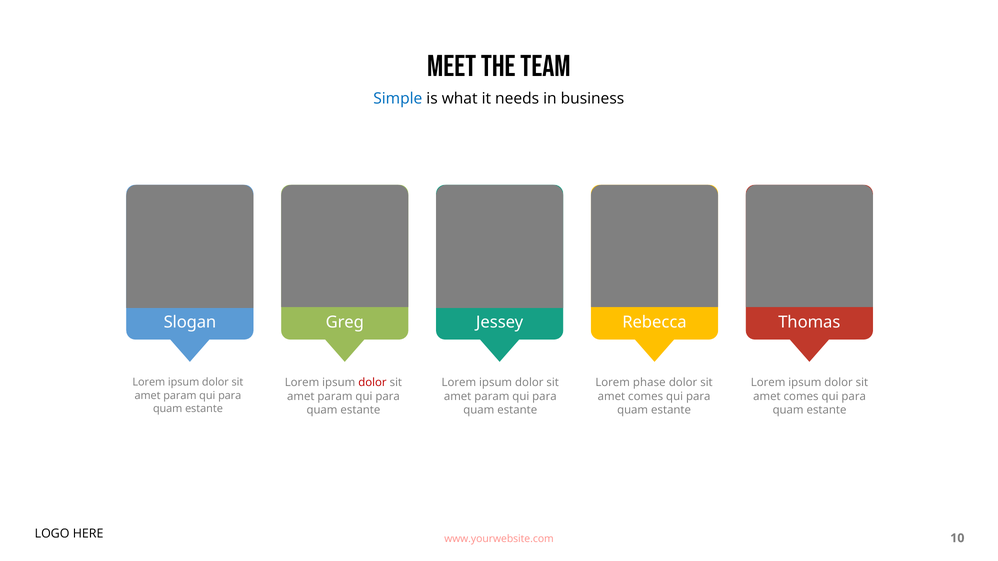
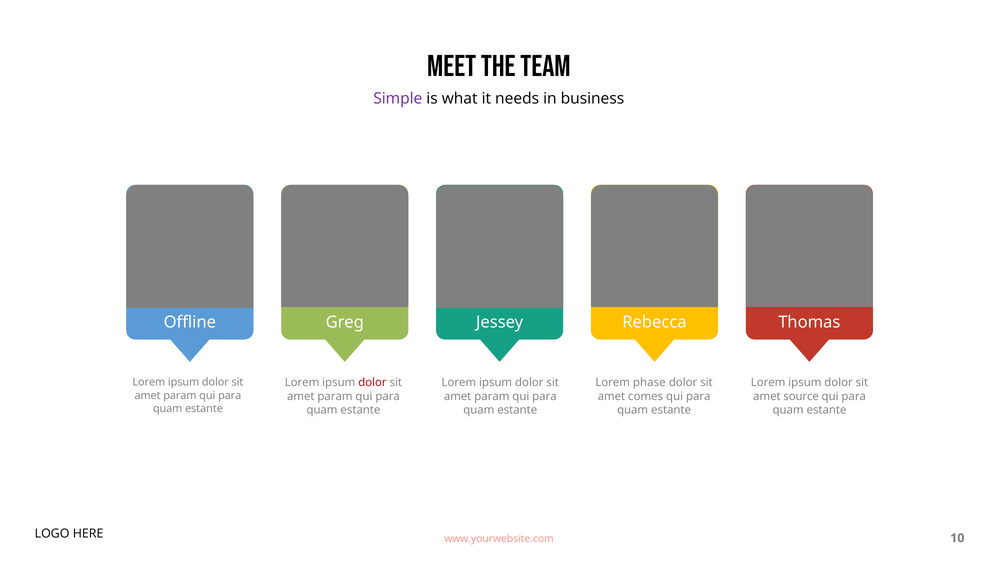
Simple colour: blue -> purple (398, 98)
Slogan: Slogan -> Offline (190, 322)
comes: comes -> source (801, 397)
